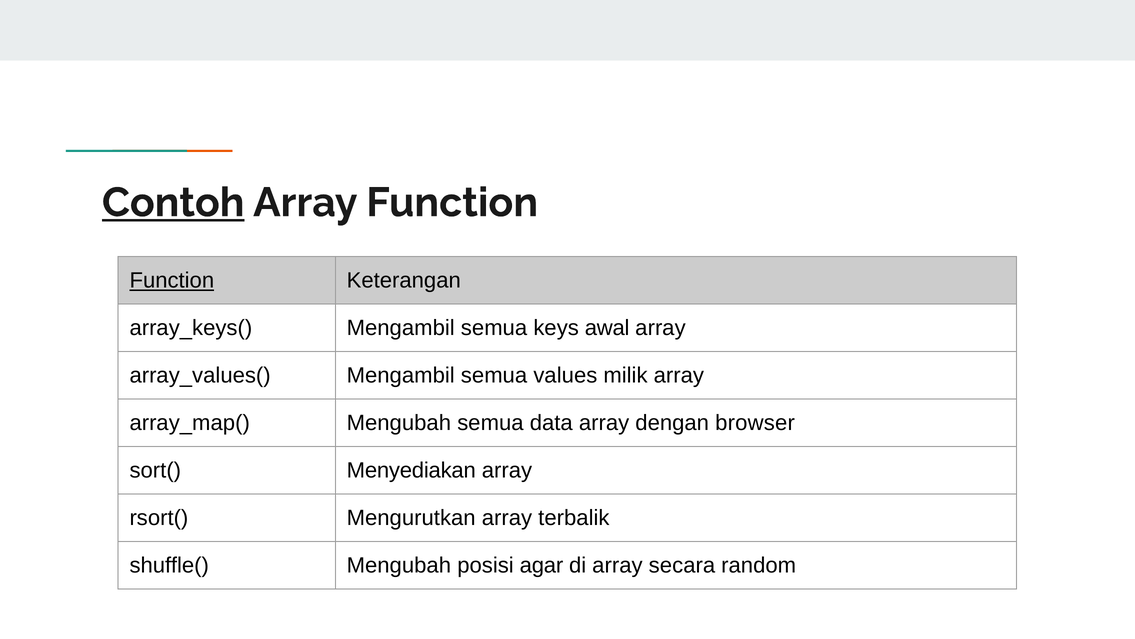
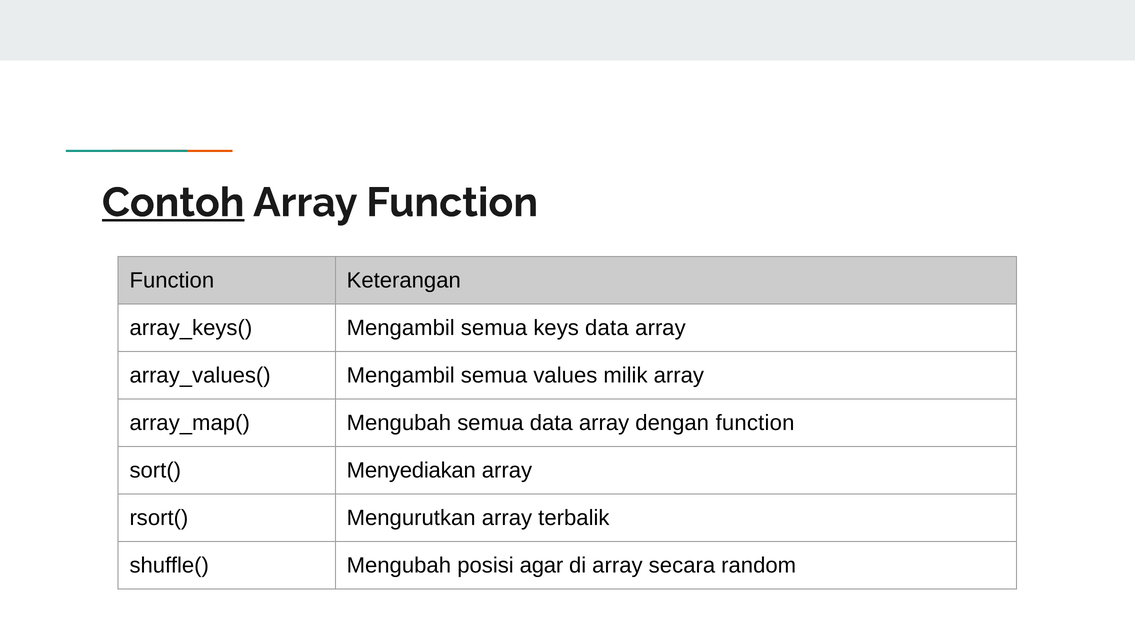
Function underline: present -> none (172, 280)
keys awal: awal -> data (607, 328)
dengan browser: browser -> function (755, 423)
